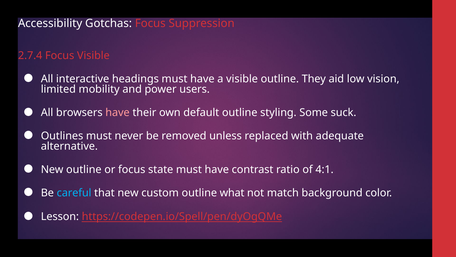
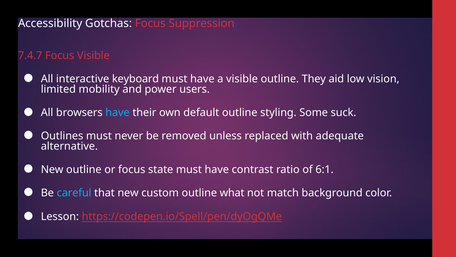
2.7.4: 2.7.4 -> 7.4.7 (30, 56)
headings: headings -> keyboard (135, 79)
have colour: pink -> light blue (118, 113)
4:1: 4:1 -> 6:1 (324, 169)
